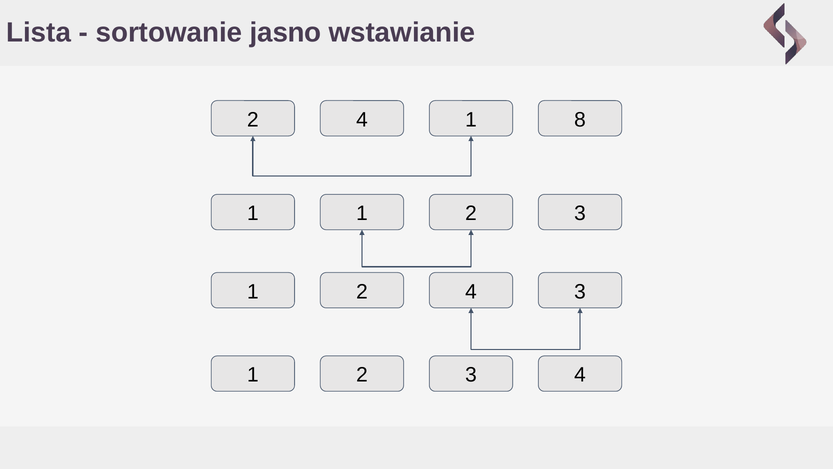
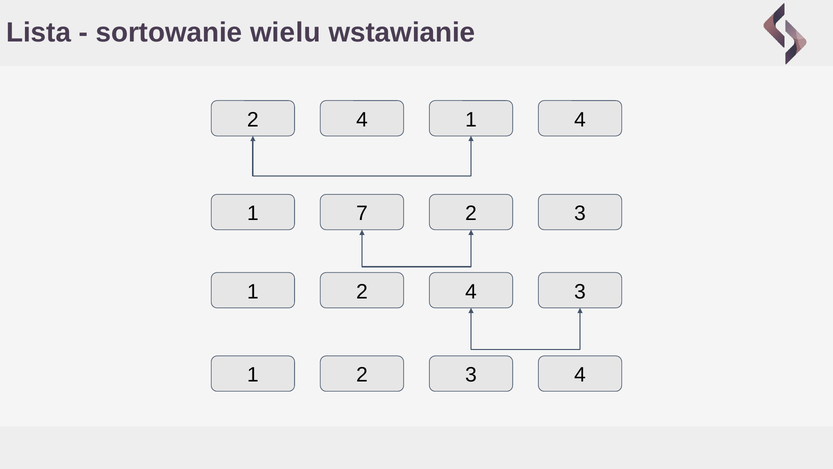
jasno: jasno -> wielu (285, 33)
1 8: 8 -> 4 (580, 120)
1 1: 1 -> 7 (362, 213)
